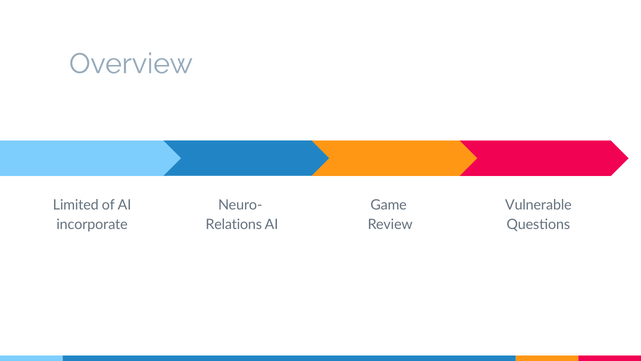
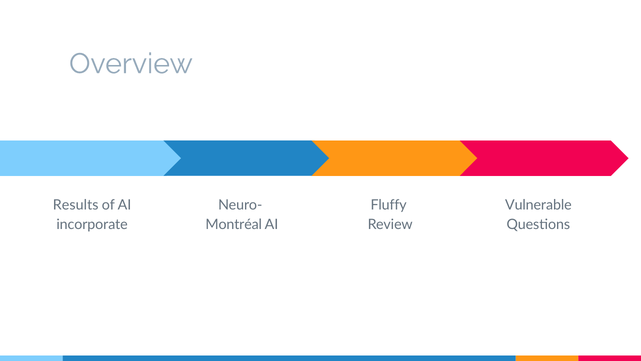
Limited: Limited -> Results (76, 205)
Game: Game -> Fluffy (389, 205)
Relations: Relations -> Montréal (234, 224)
